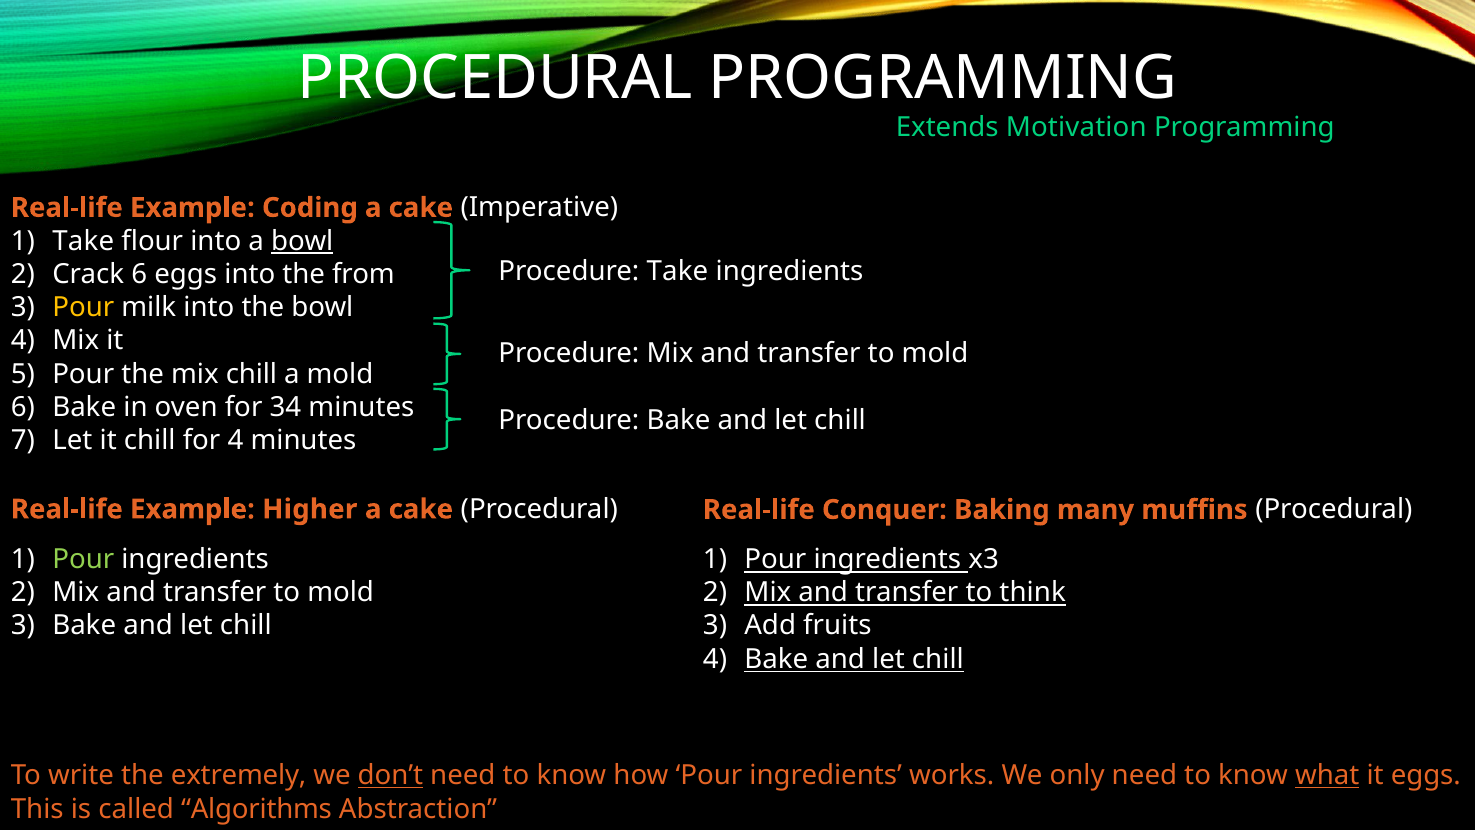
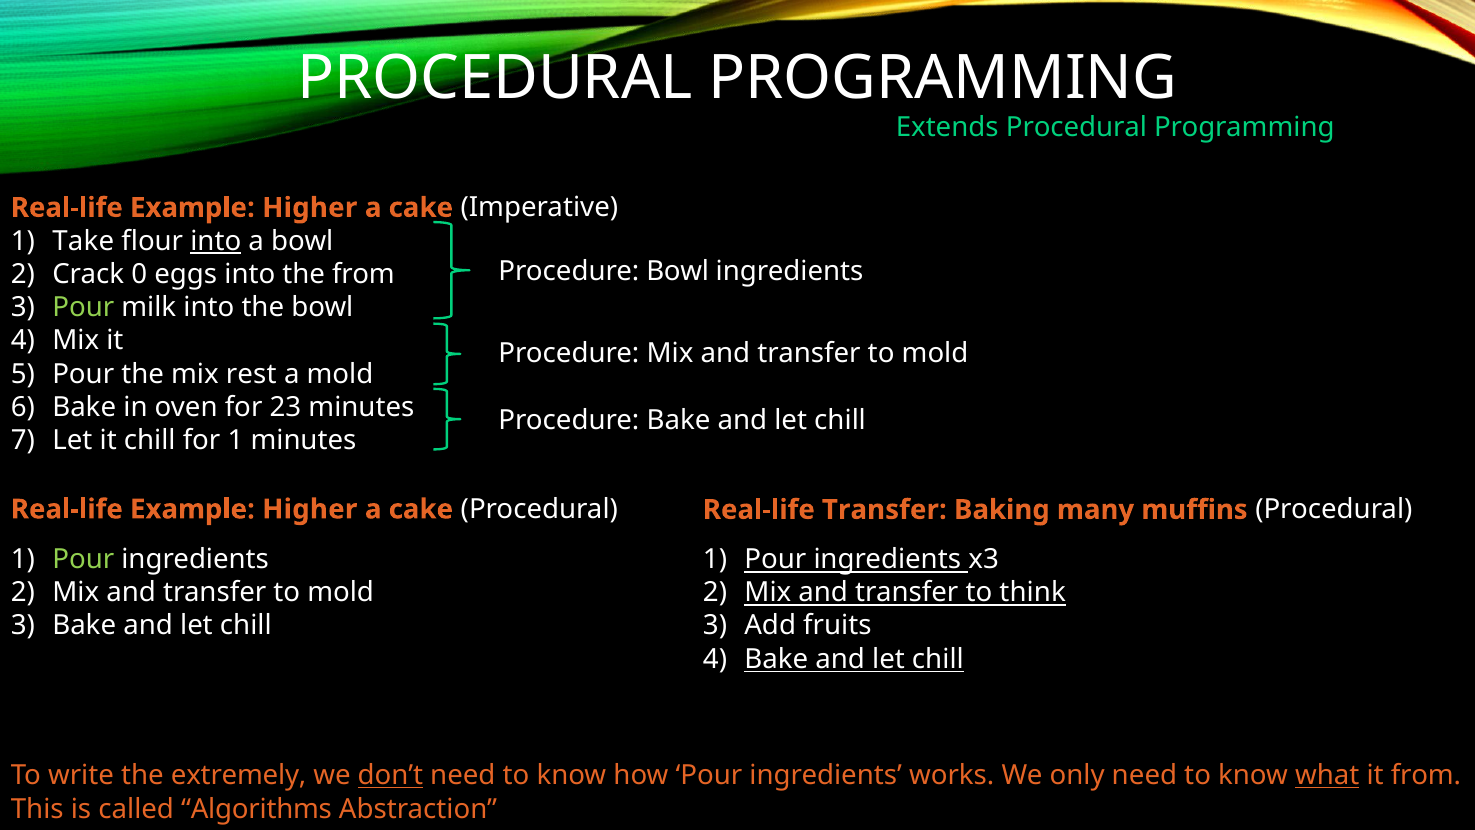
Extends Motivation: Motivation -> Procedural (1076, 127)
Coding: Coding -> Higher (310, 208)
into underline: none -> present (216, 241)
bowl underline: present -> none (302, 241)
Procedure Take: Take -> Bowl (678, 272)
Crack 6: 6 -> 0 (139, 274)
Pour colour: yellow -> light green (83, 307)
mix chill: chill -> rest (251, 374)
34: 34 -> 23 (285, 407)
for 4: 4 -> 1 (235, 440)
Real-life Conquer: Conquer -> Transfer (884, 510)
it eggs: eggs -> from (1426, 775)
